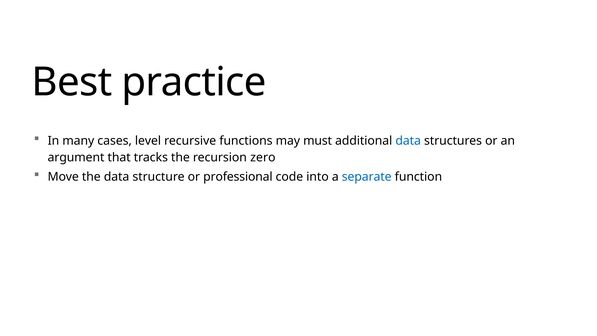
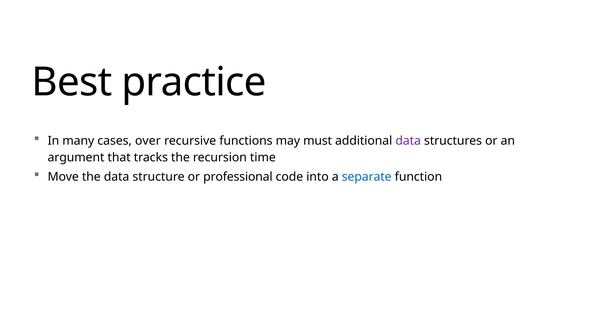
level: level -> over (148, 141)
data colour: blue -> purple (408, 141)
zero: zero -> time (263, 158)
